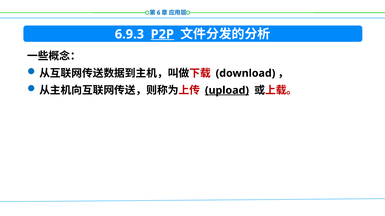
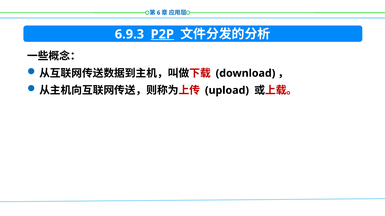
upload underline: present -> none (227, 91)
